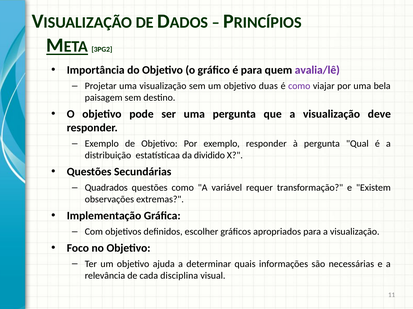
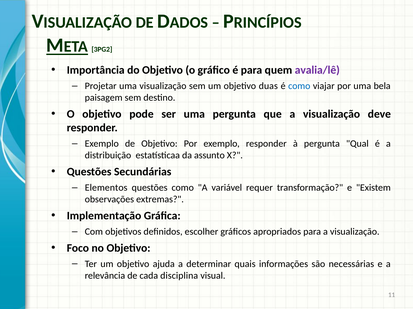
como colour: purple -> blue (299, 86)
dividido: dividido -> assunto (209, 156)
Quadrados: Quadrados -> Elementos (106, 188)
